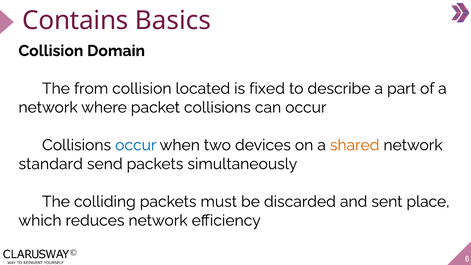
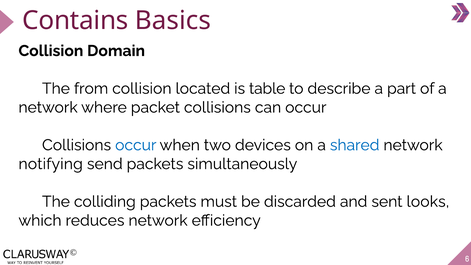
fixed: fixed -> table (267, 89)
shared colour: orange -> blue (355, 145)
standard: standard -> notifying (51, 164)
place: place -> looks (428, 202)
